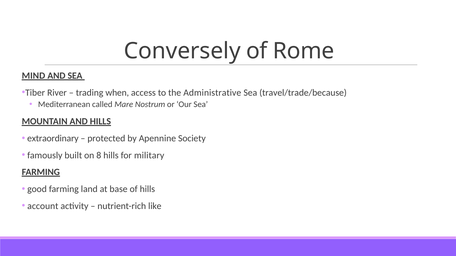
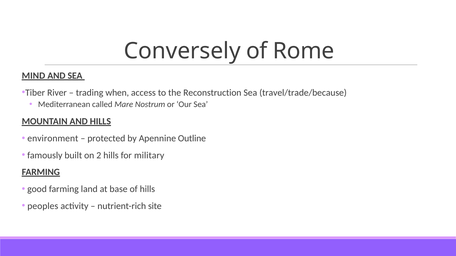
Administrative: Administrative -> Reconstruction (212, 93)
extraordinary: extraordinary -> environment (53, 139)
Society: Society -> Outline (192, 139)
8: 8 -> 2 (99, 156)
account: account -> peoples (43, 206)
like: like -> site (155, 206)
